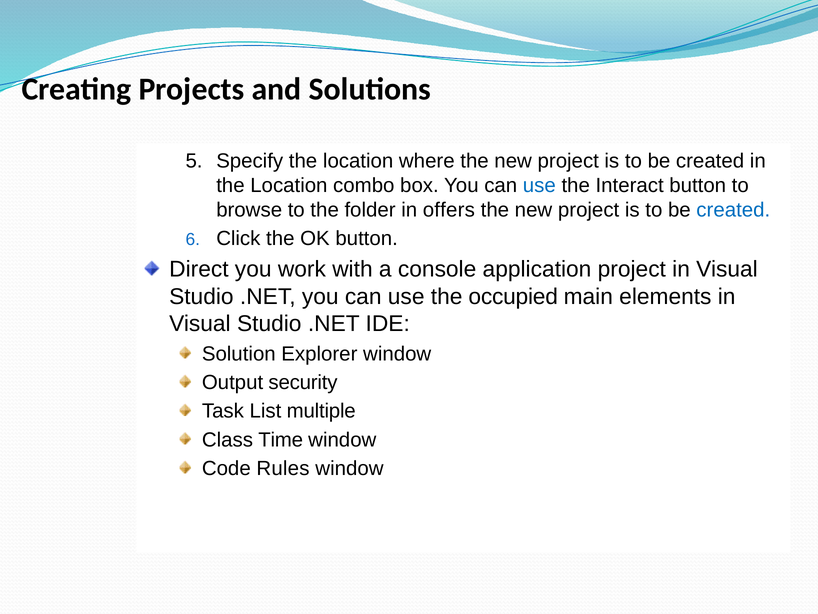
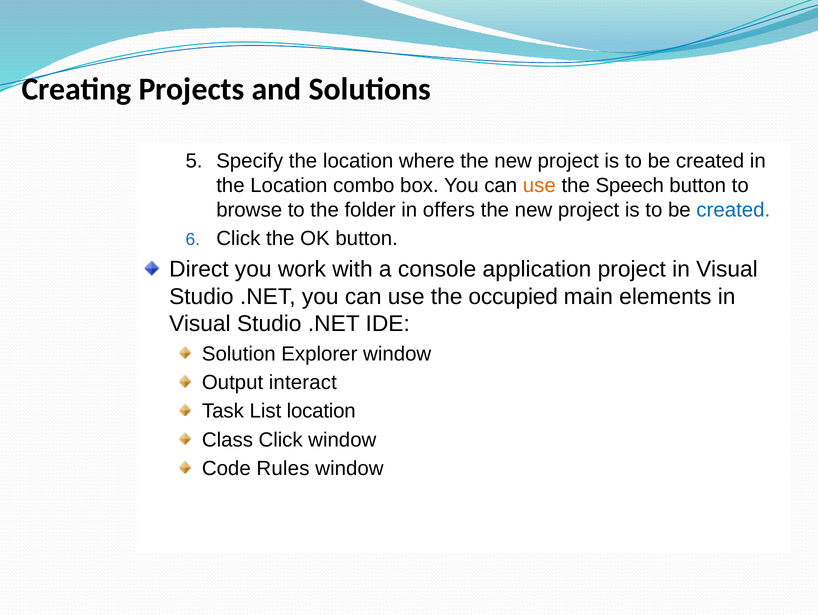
use colour: blue -> orange (539, 185)
Interact: Interact -> Speech (630, 185)
security: security -> interact (303, 382)
List multiple: multiple -> location (321, 411)
Class Time: Time -> Click (281, 439)
